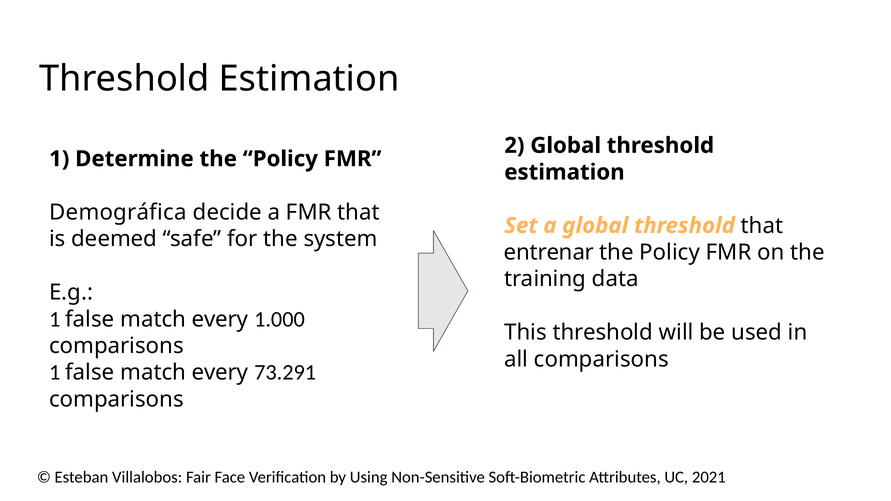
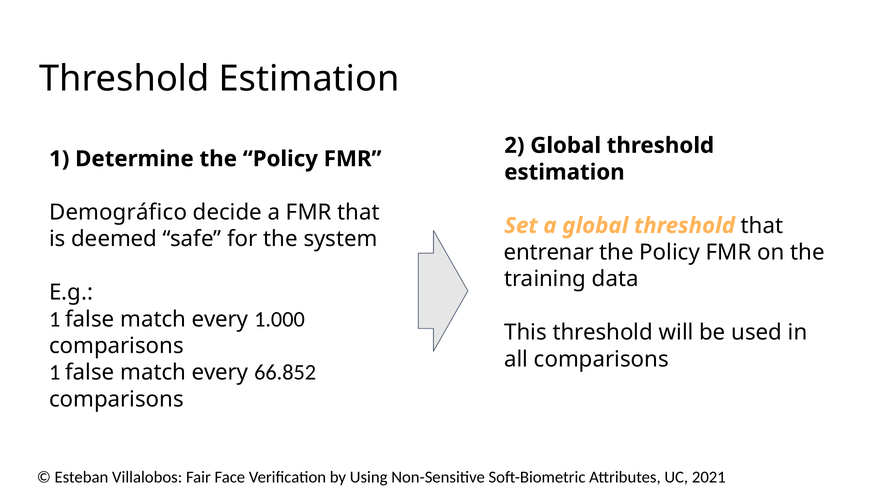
Demográfica: Demográfica -> Demográfico (118, 212)
73.291: 73.291 -> 66.852 (285, 373)
